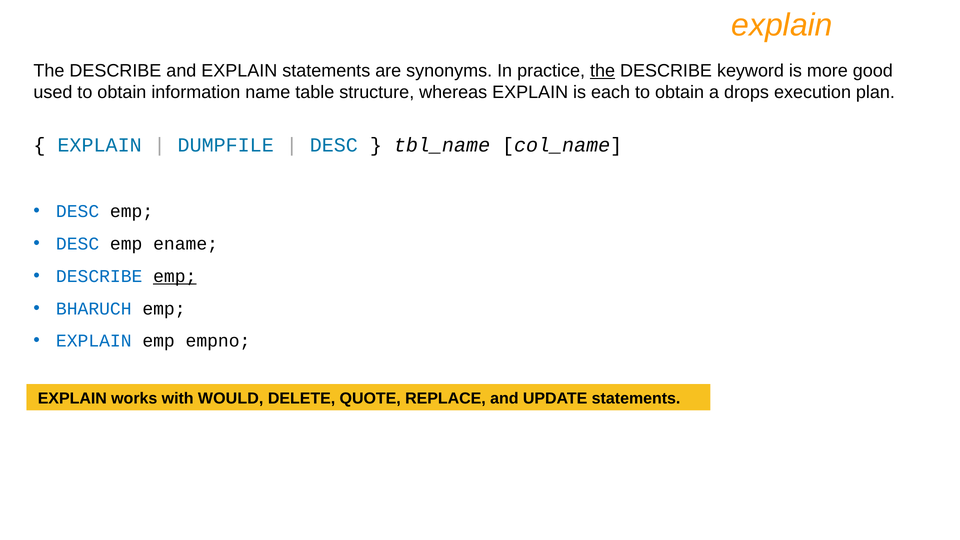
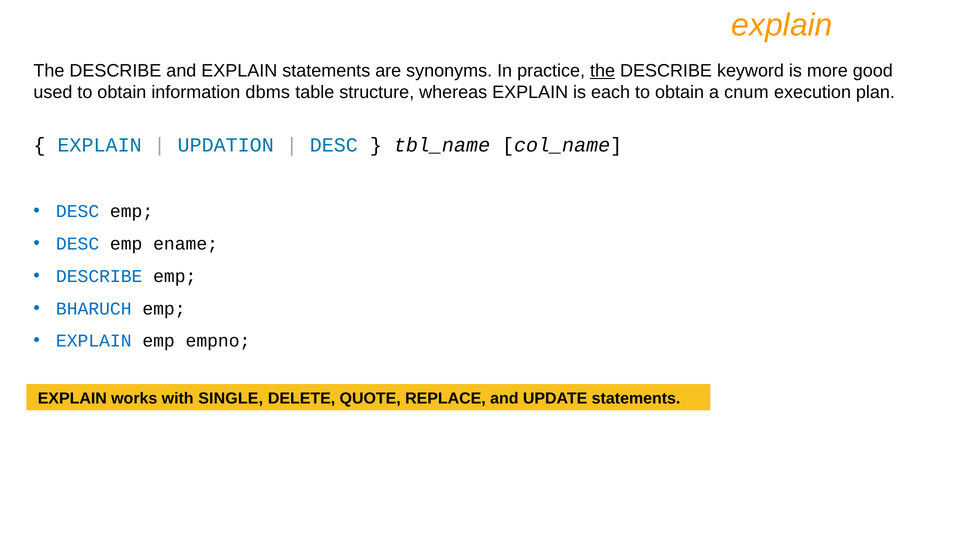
name: name -> dbms (268, 93)
drops: drops -> cnum (746, 93)
DUMPFILE: DUMPFILE -> UPDATION (226, 145)
emp underline: present -> none (175, 276)
WOULD: WOULD -> SINGLE (231, 398)
